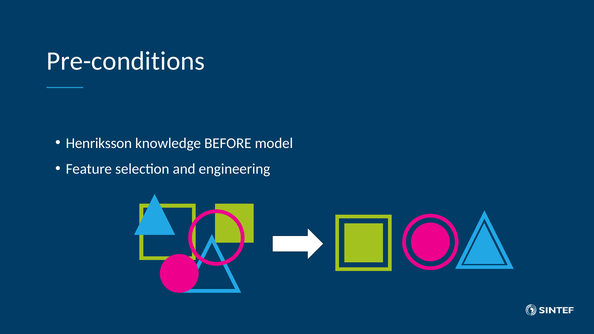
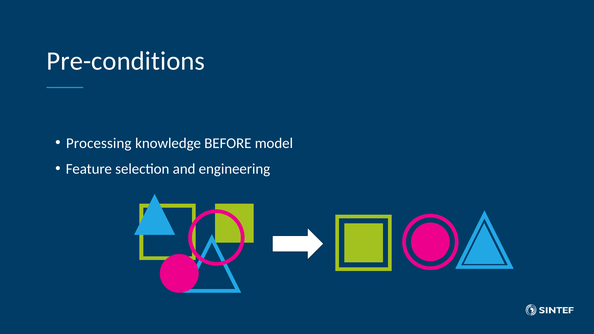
Henriksson: Henriksson -> Processing (99, 143)
